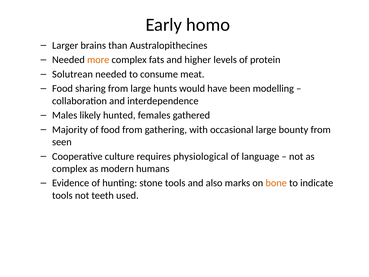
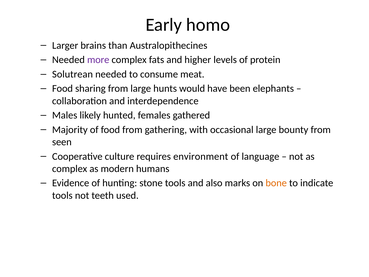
more colour: orange -> purple (98, 60)
modelling: modelling -> elephants (273, 89)
physiological: physiological -> environment (201, 156)
